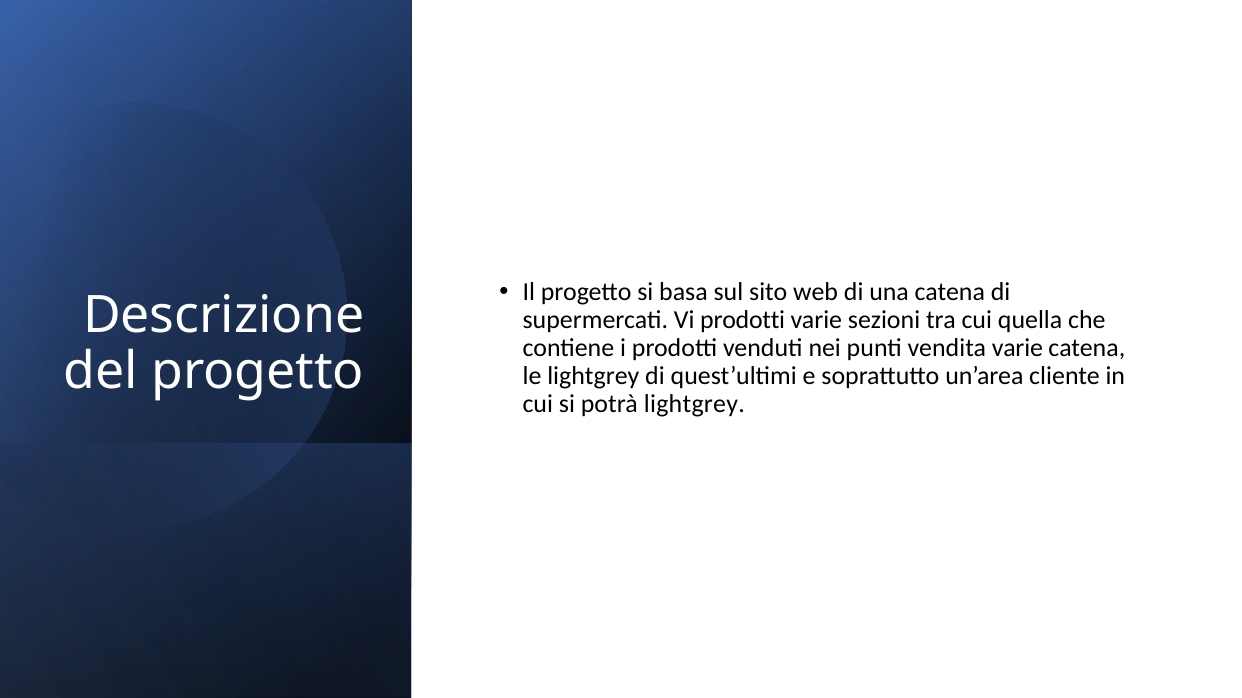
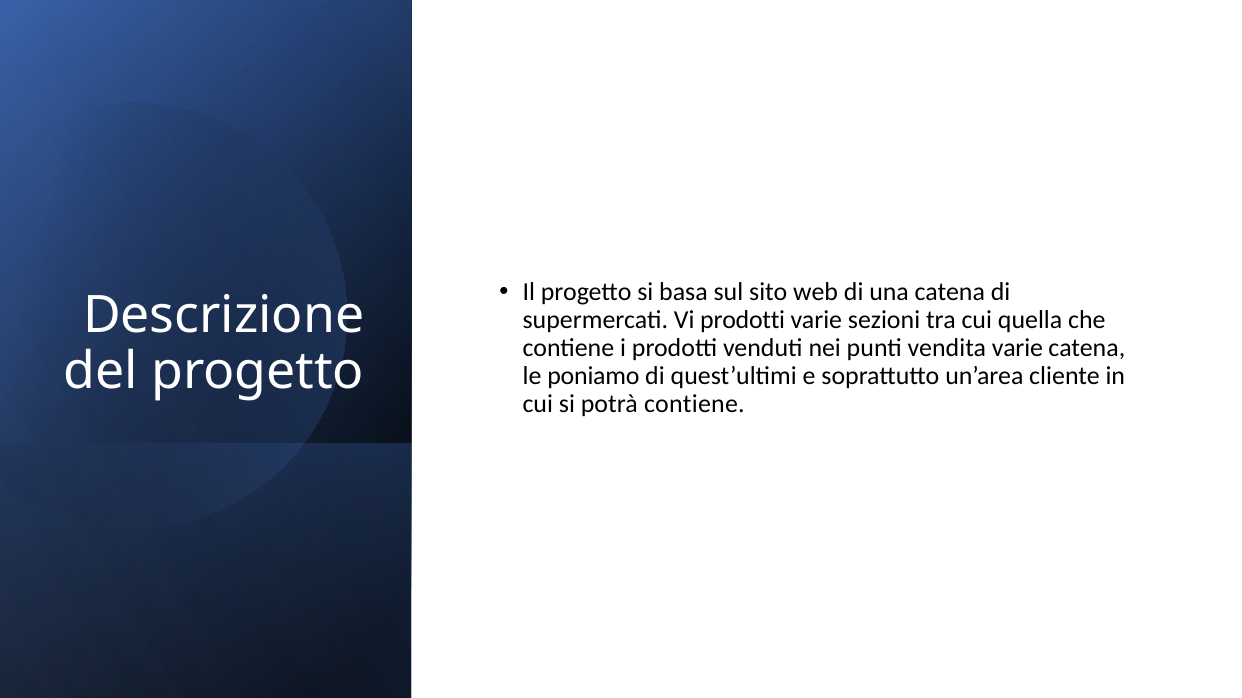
le lightgrey: lightgrey -> poniamo (593, 376)
potrà lightgrey: lightgrey -> contiene (694, 404)
